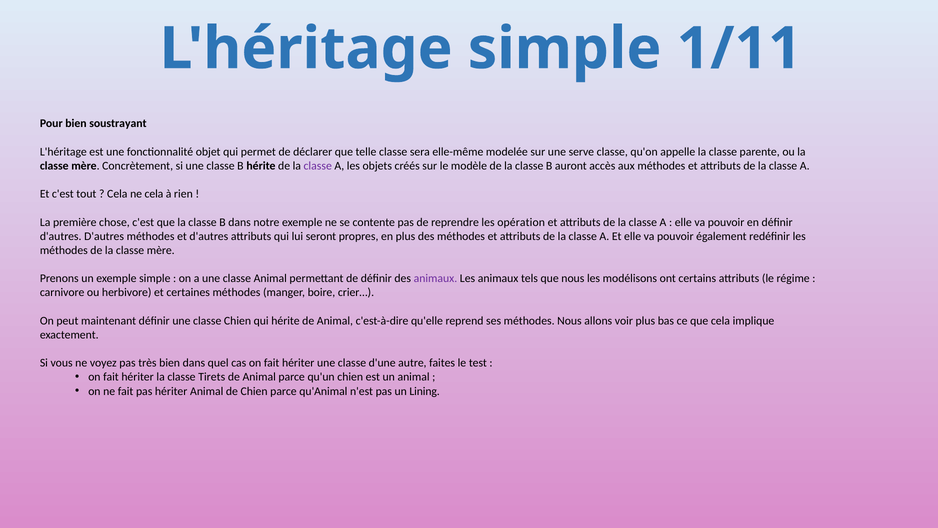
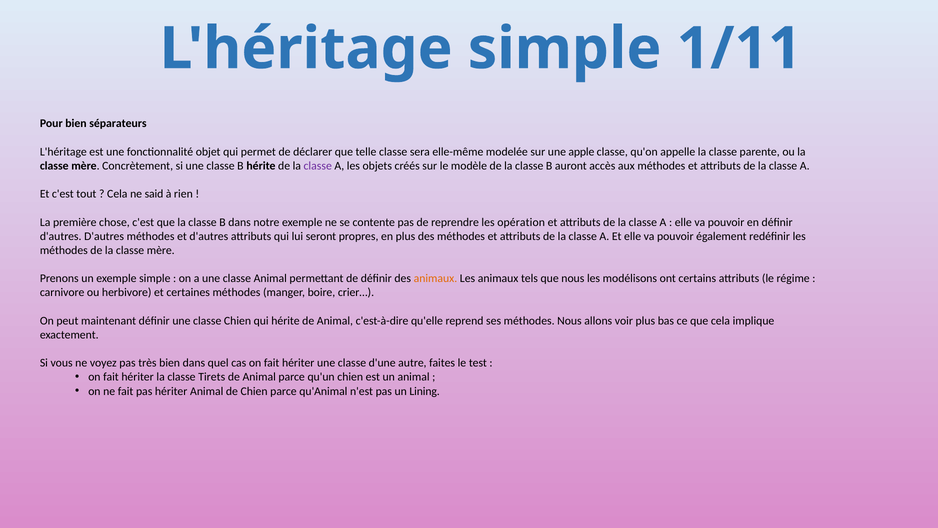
soustrayant: soustrayant -> séparateurs (118, 124)
serve: serve -> apple (581, 152)
ne cela: cela -> said (154, 194)
animaux colour: purple -> orange (435, 278)
